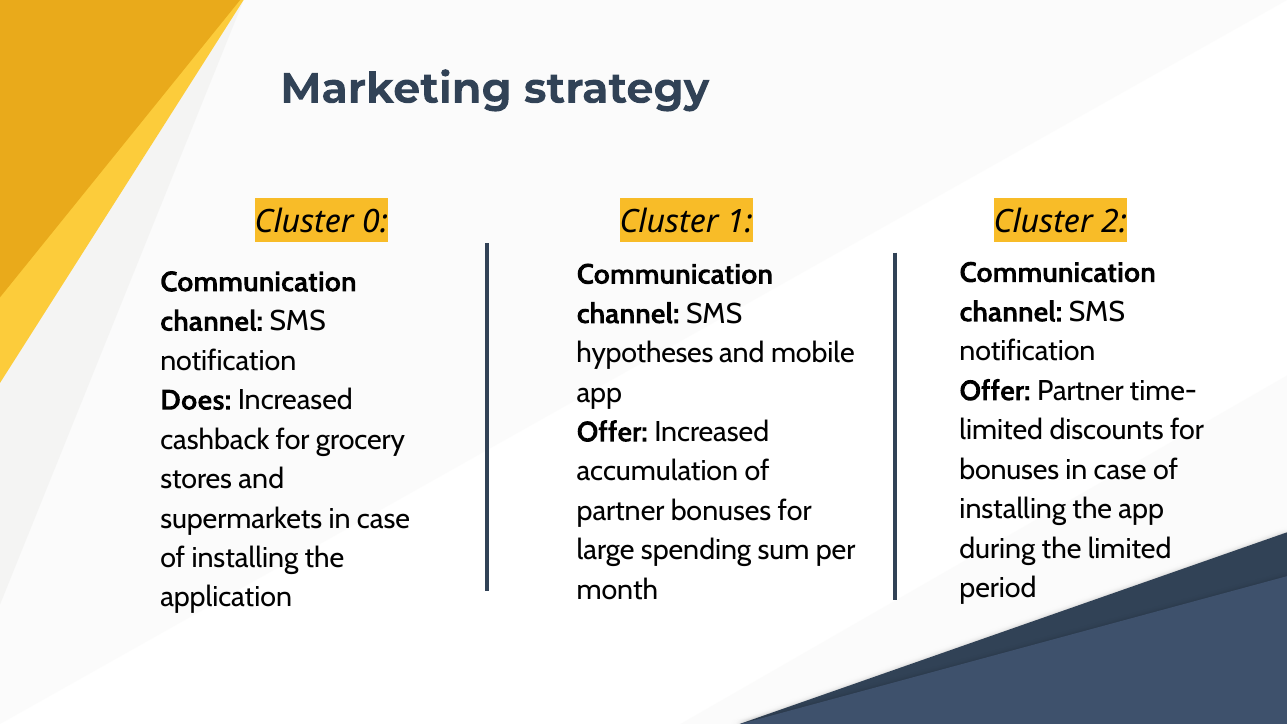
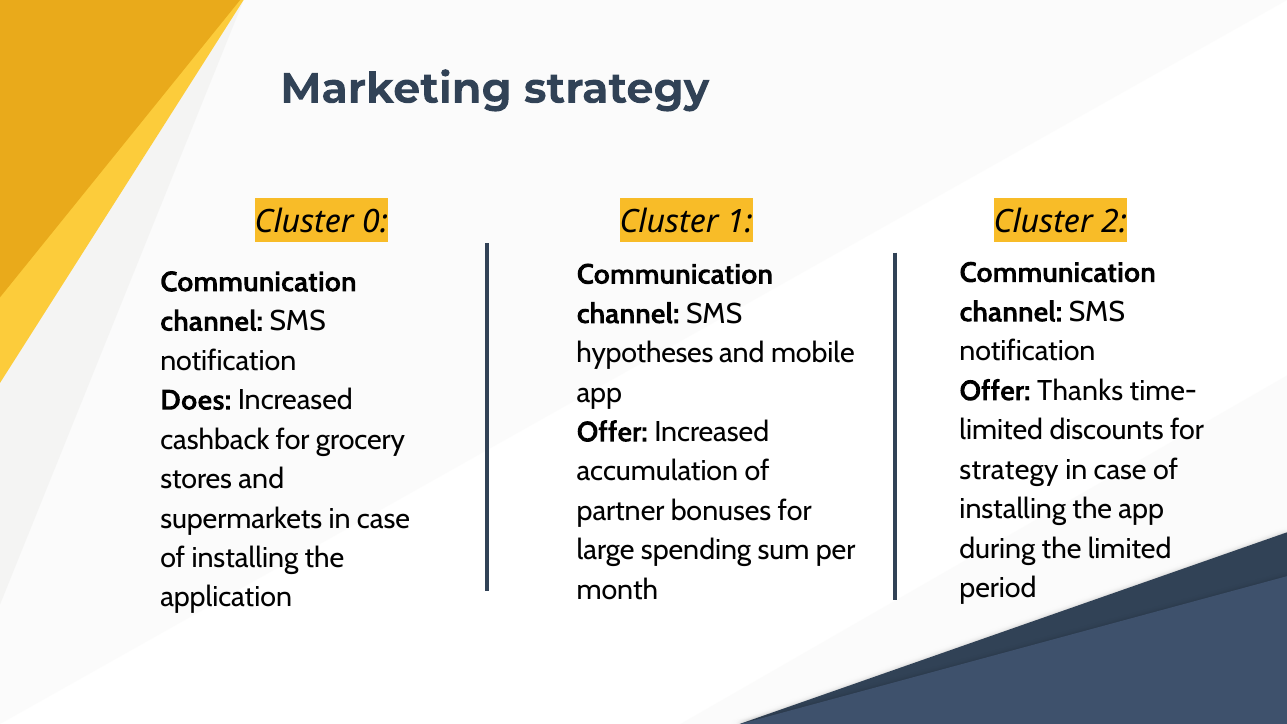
Offer Partner: Partner -> Thanks (1080, 391)
bonuses: bonuses -> strategy (1009, 470)
